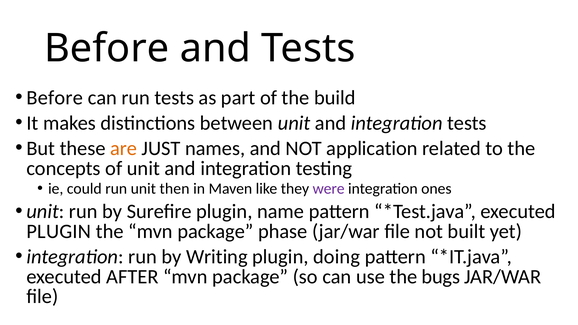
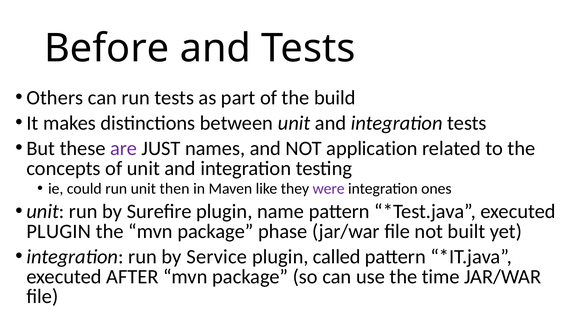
Before: Before -> Others (55, 98)
are colour: orange -> purple (124, 148)
Writing: Writing -> Service (217, 257)
doing: doing -> called (337, 257)
bugs: bugs -> time (441, 277)
